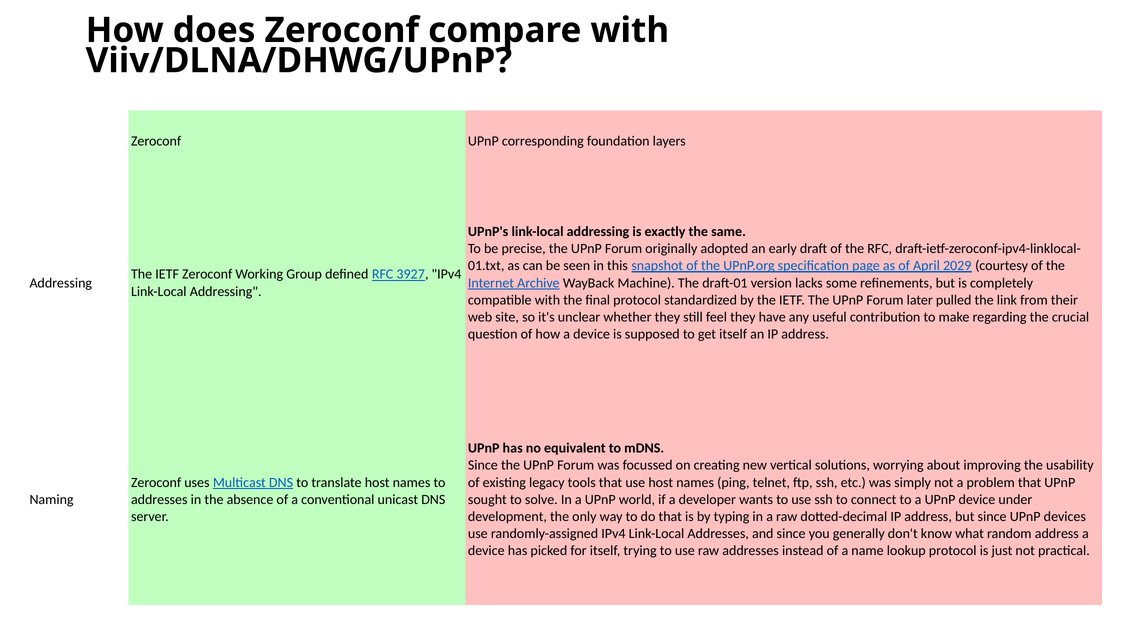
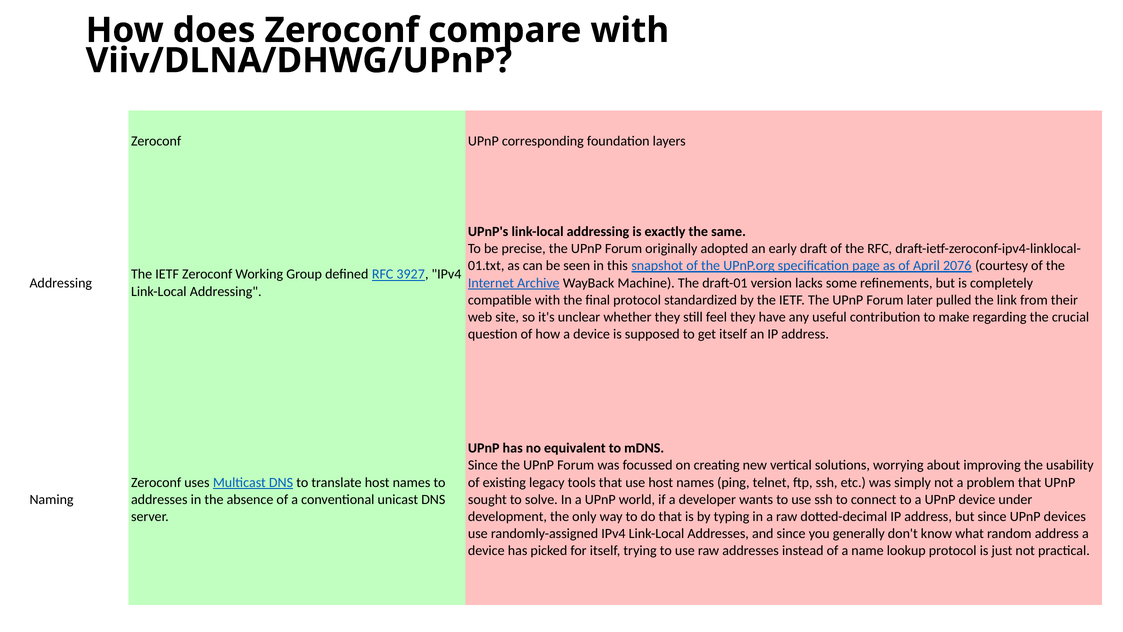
2029: 2029 -> 2076 (957, 266)
